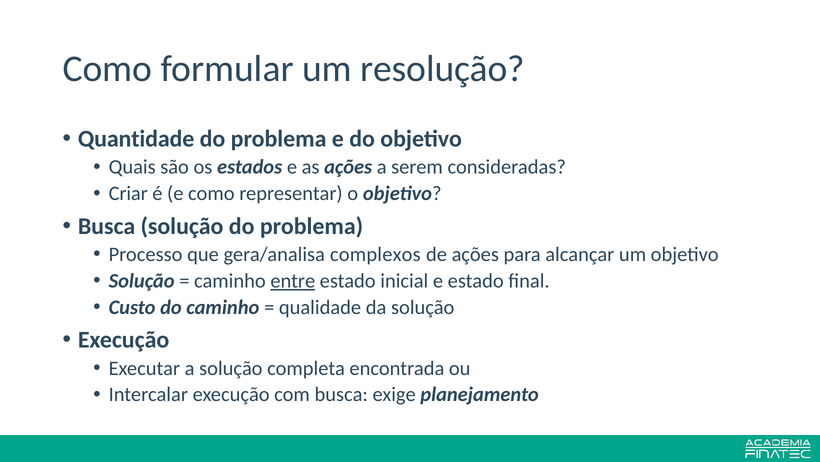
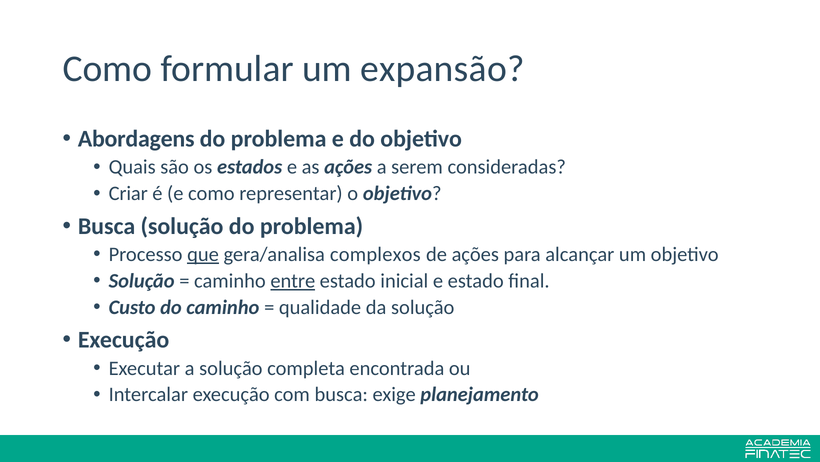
resolução: resolução -> expansão (442, 69)
Quantidade: Quantidade -> Abordagens (136, 139)
que underline: none -> present (203, 254)
